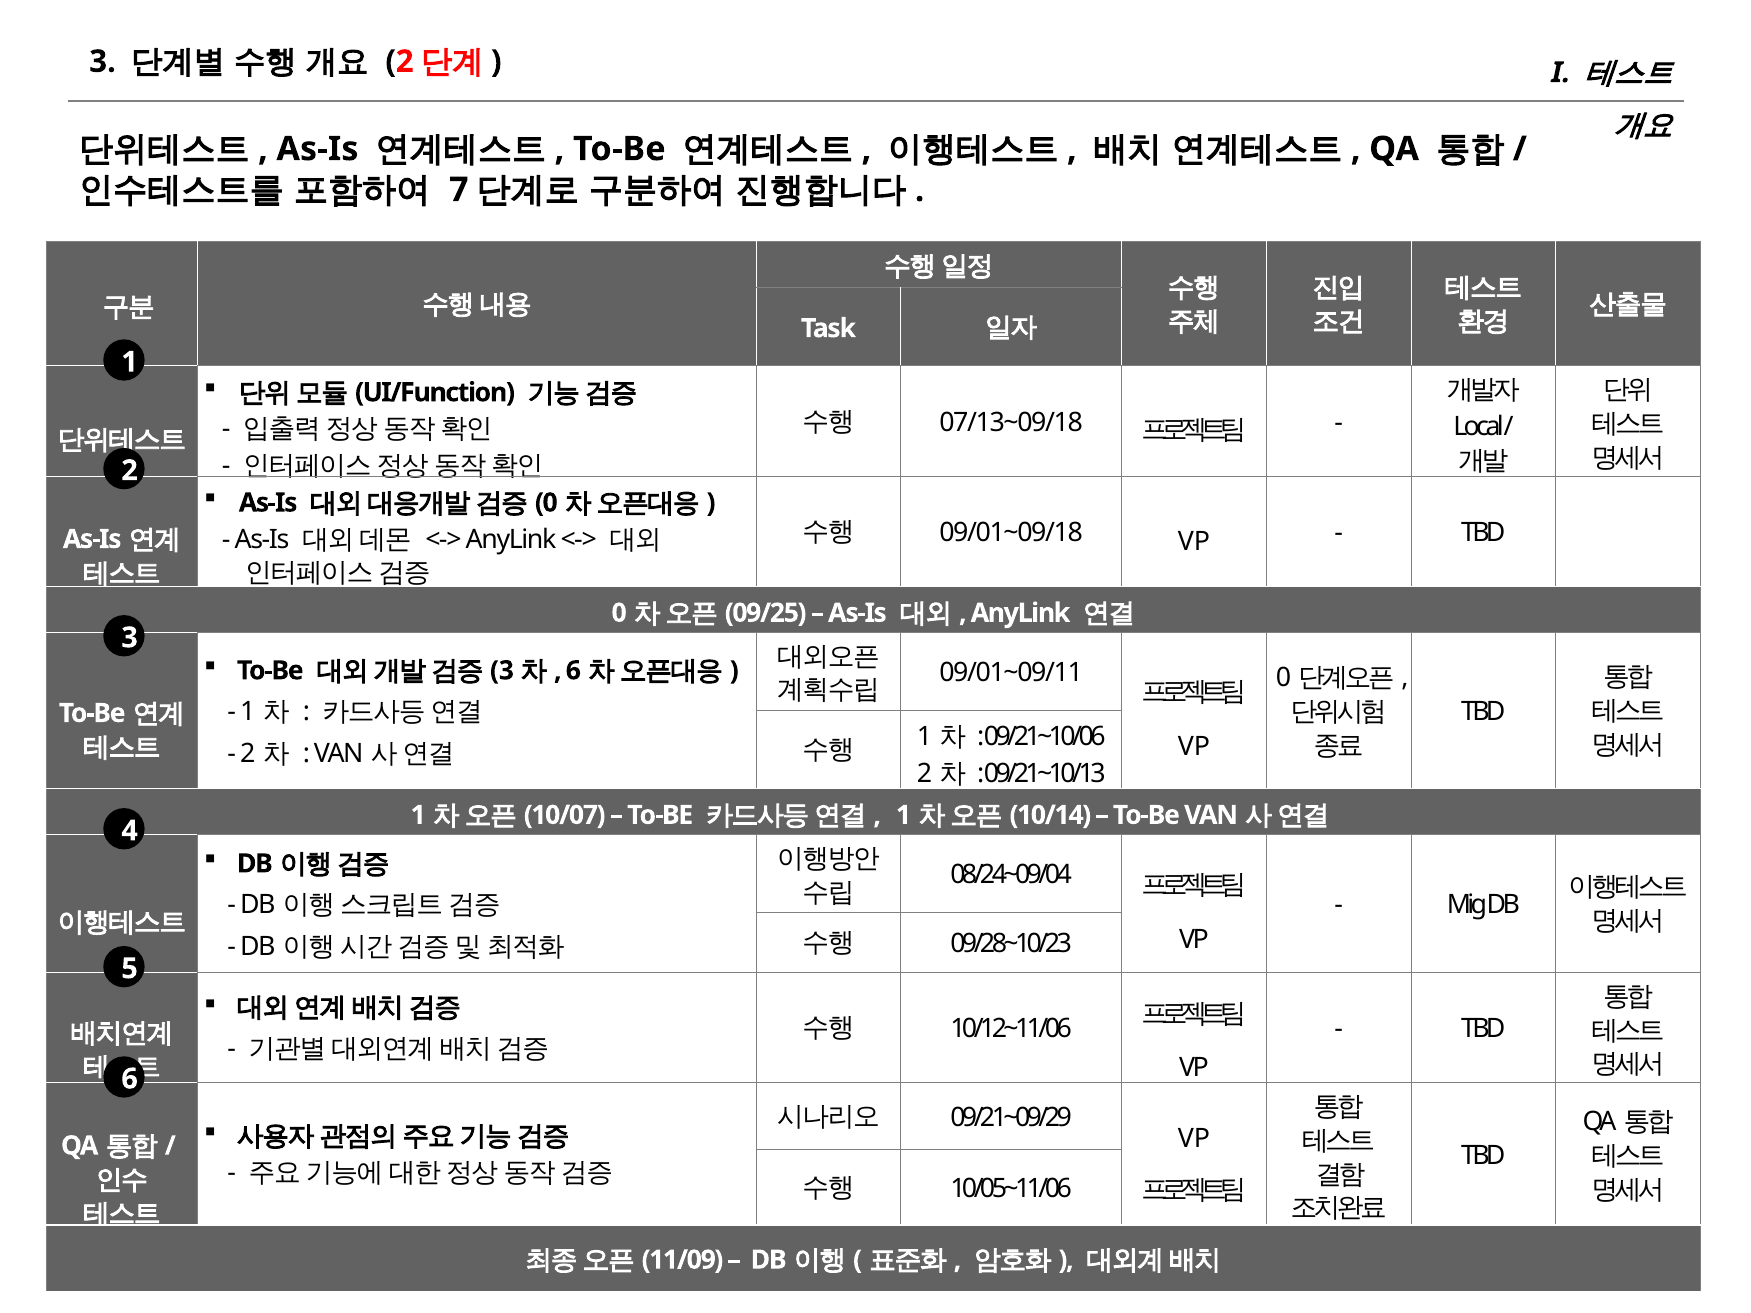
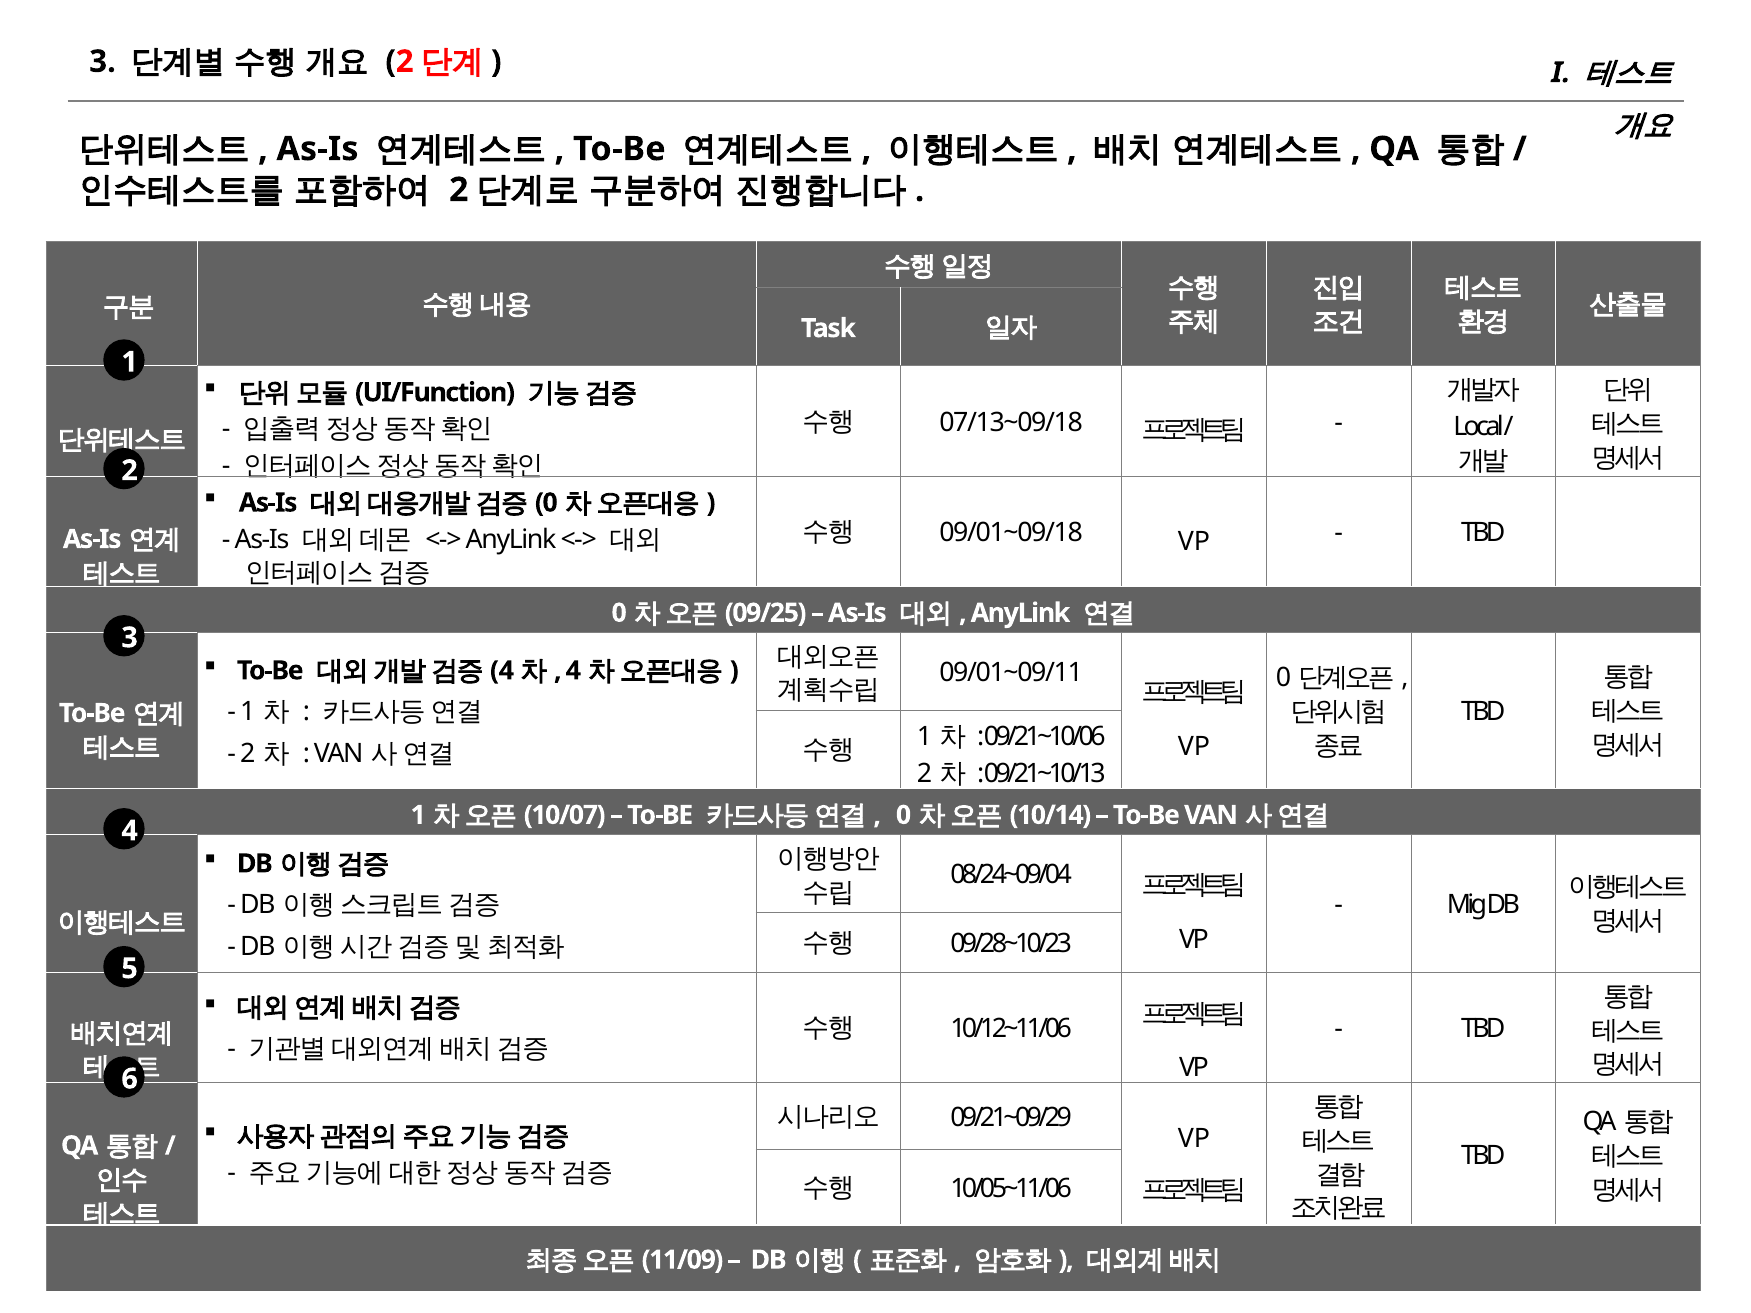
7: 7 -> 2 (459, 190)
3: 3 -> 4 (502, 671)
6: 6 -> 4 (573, 671)
1: 1 -> 0 (904, 815)
